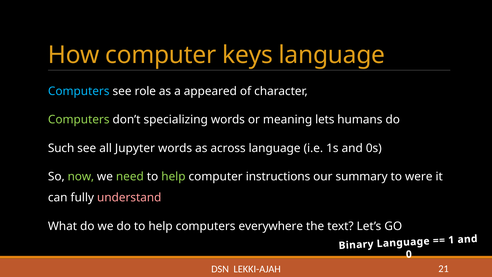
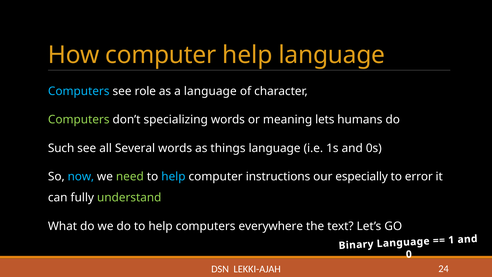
computer keys: keys -> help (247, 55)
a appeared: appeared -> language (210, 91)
Jupyter: Jupyter -> Several (135, 148)
across: across -> things (228, 148)
now colour: light green -> light blue (81, 176)
help colour: light green -> light blue (173, 176)
summary: summary -> especially (362, 176)
were: were -> error (419, 176)
understand colour: pink -> light green (129, 198)
21: 21 -> 24 (444, 269)
